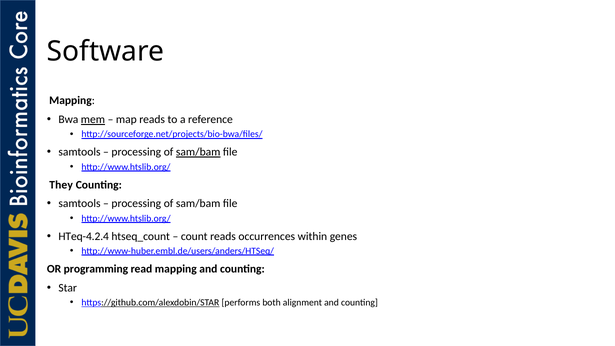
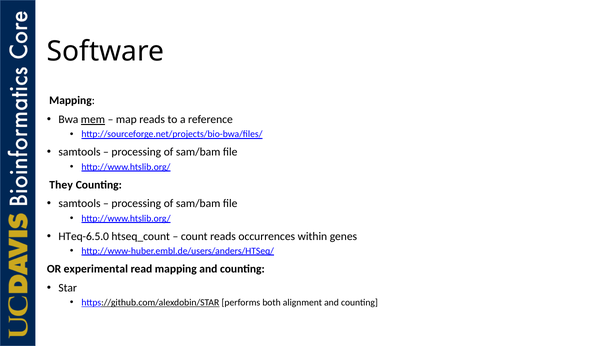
sam/bam underline: present -> none (198, 152)
HTeq-4.2.4: HTeq-4.2.4 -> HTeq-6.5.0 (84, 236)
programming: programming -> experimental (96, 269)
